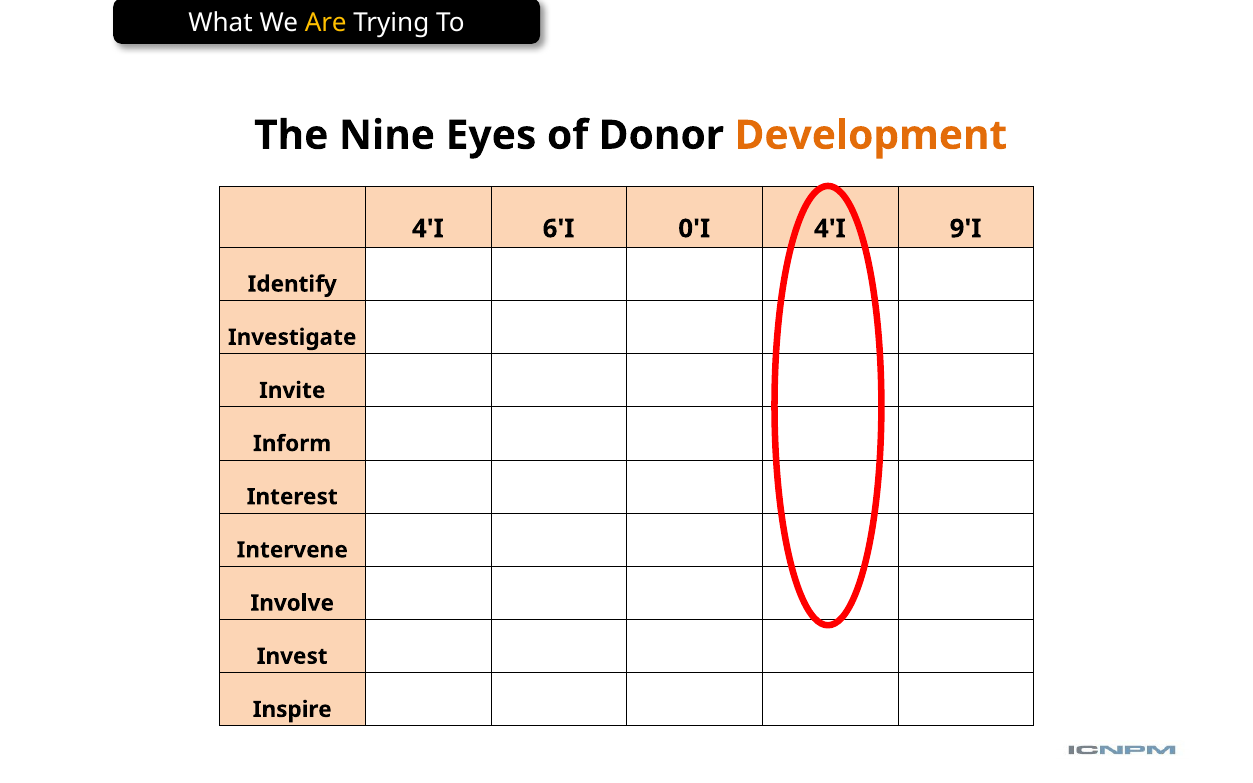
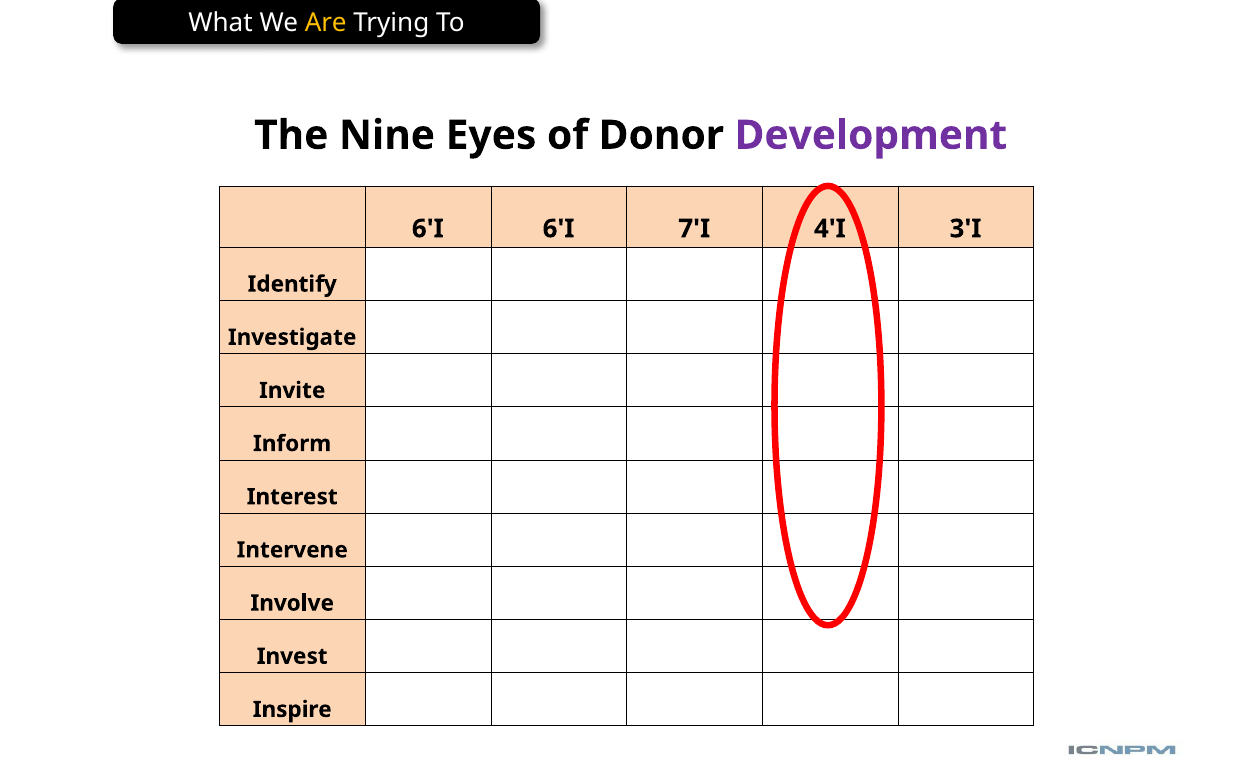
Development colour: orange -> purple (871, 135)
4'I: 4'I -> 6'I (428, 229)
0'I: 0'I -> 7'I (694, 229)
9'I: 9'I -> 3'I (966, 229)
